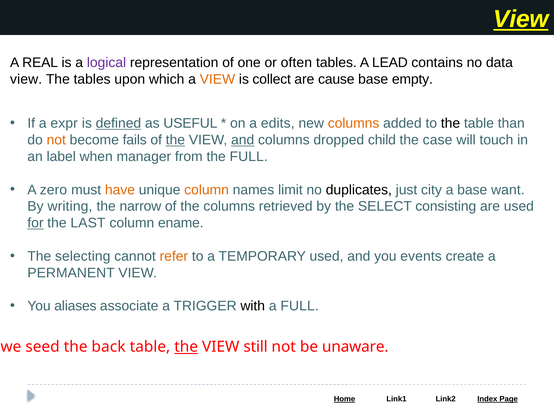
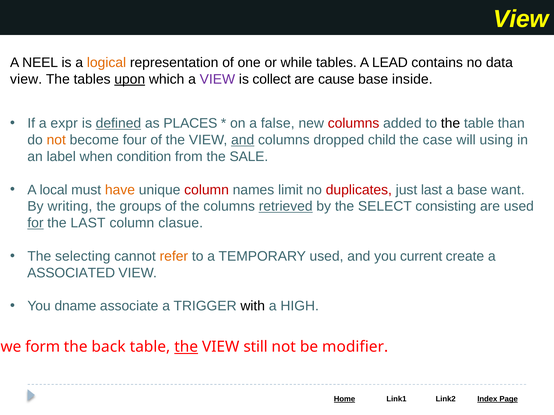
View underline: present -> none (521, 19)
REAL: REAL -> NEEL (40, 63)
logical colour: purple -> orange (107, 63)
often: often -> while (296, 63)
upon underline: none -> present (130, 79)
VIEW colour: orange -> purple (217, 79)
empty: empty -> inside (412, 79)
USEFUL: USEFUL -> PLACES (190, 124)
edits: edits -> false (278, 124)
columns colour: orange -> red (354, 124)
fails: fails -> four (135, 140)
the underline: present -> none (175, 140)
touch: touch -> using (496, 140)
manager: manager -> condition (144, 157)
the FULL: FULL -> SALE (249, 157)
zero: zero -> local (54, 190)
column colour: orange -> red (207, 190)
duplicates colour: black -> red (359, 190)
just city: city -> last (432, 190)
narrow: narrow -> groups (140, 207)
retrieved underline: none -> present (286, 207)
ename: ename -> clasue (181, 223)
events: events -> current (421, 257)
PERMANENT: PERMANENT -> ASSOCIATED (71, 273)
aliases: aliases -> dname (75, 306)
a FULL: FULL -> HIGH (300, 306)
seed: seed -> form (43, 347)
unaware: unaware -> modifier (355, 347)
